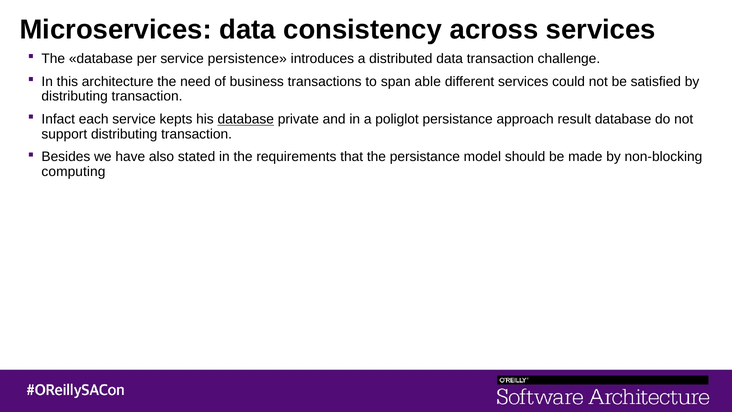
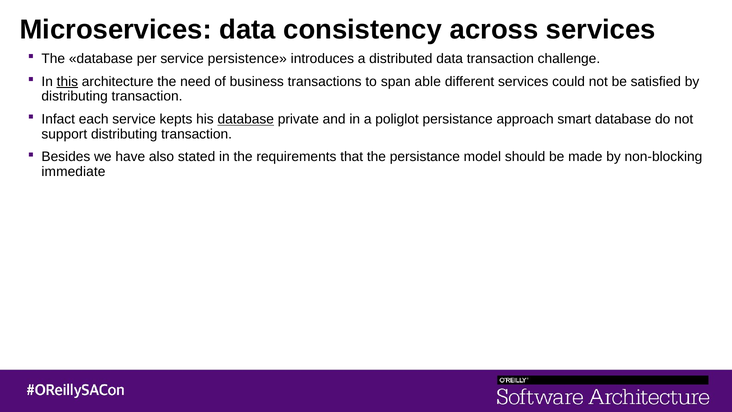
this underline: none -> present (67, 82)
result: result -> smart (574, 119)
computing: computing -> immediate (73, 172)
